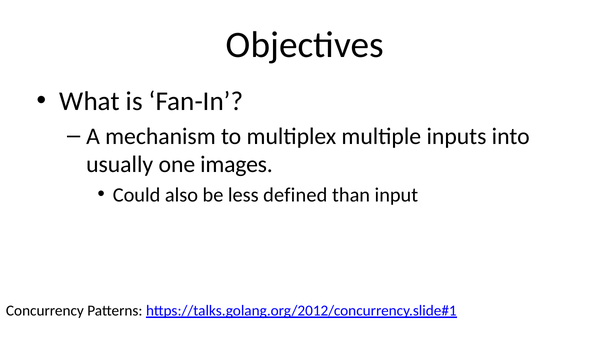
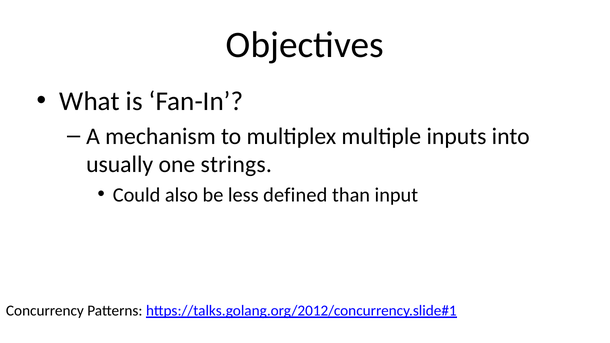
images: images -> strings (236, 165)
